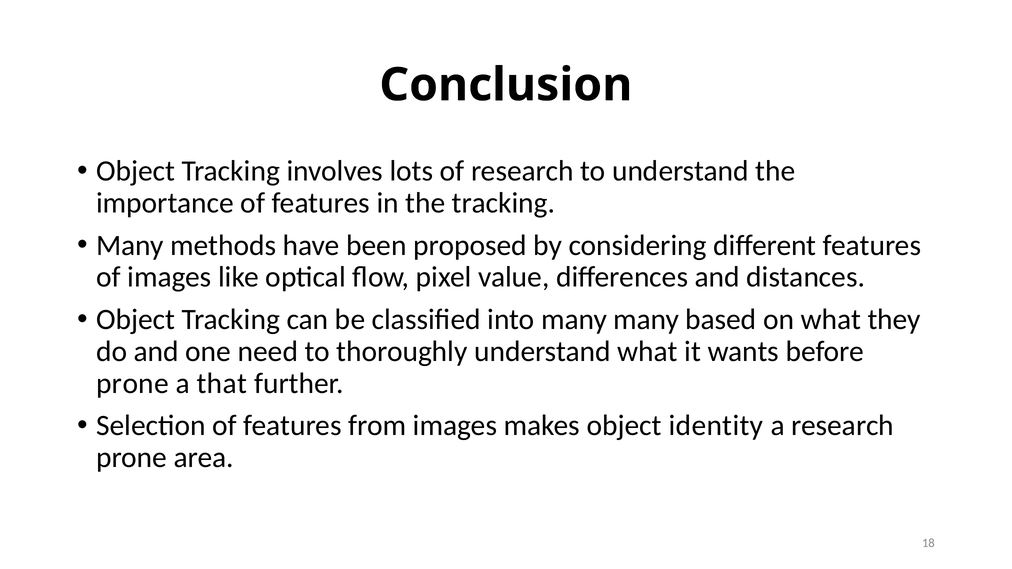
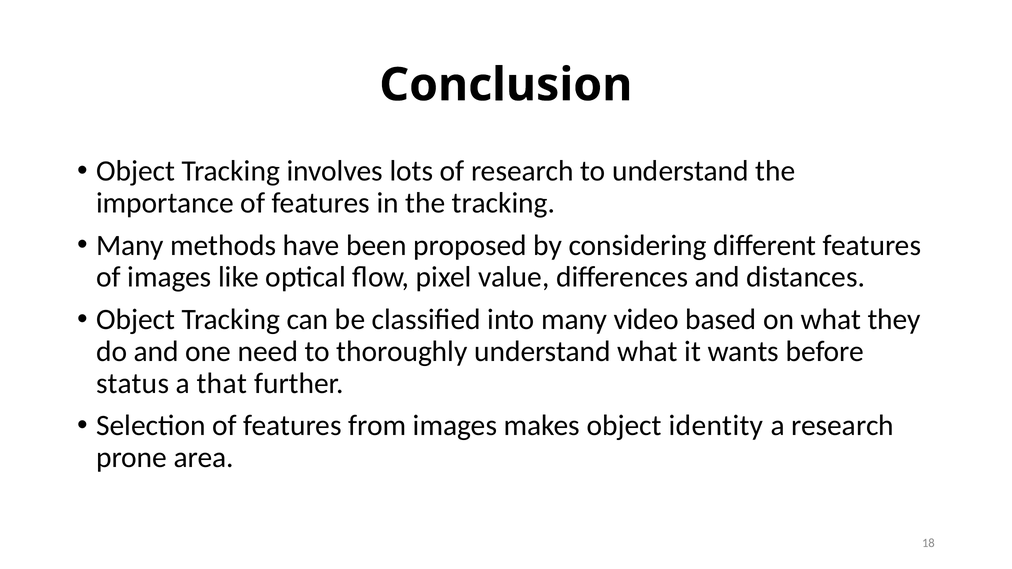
many many: many -> video (646, 320)
prone: prone -> status (133, 383)
